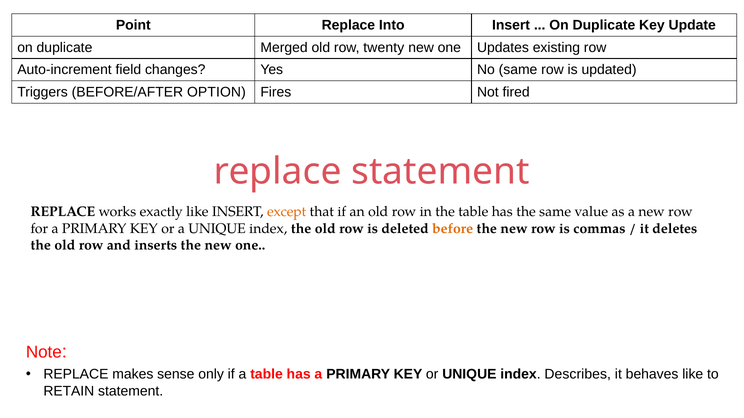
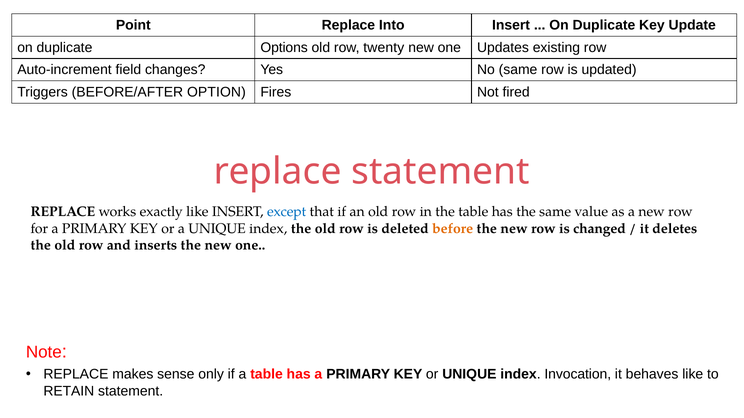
Merged: Merged -> Options (284, 48)
except colour: orange -> blue (287, 212)
commas: commas -> changed (599, 229)
Describes: Describes -> Invocation (578, 375)
